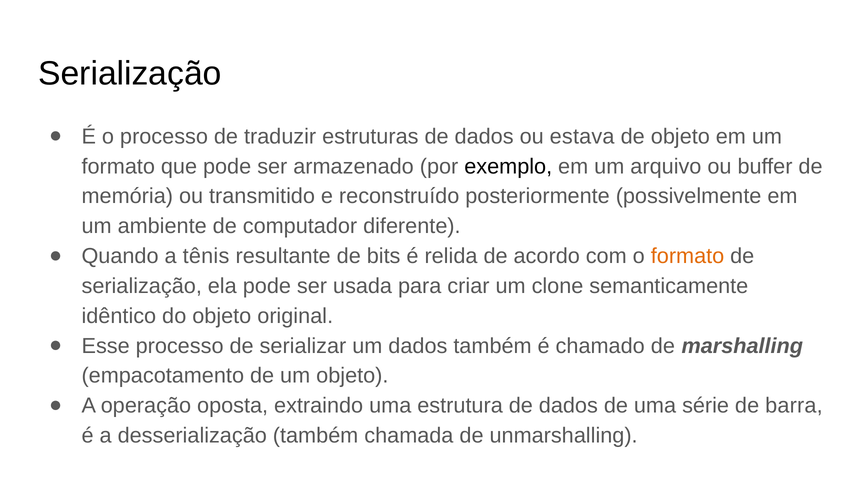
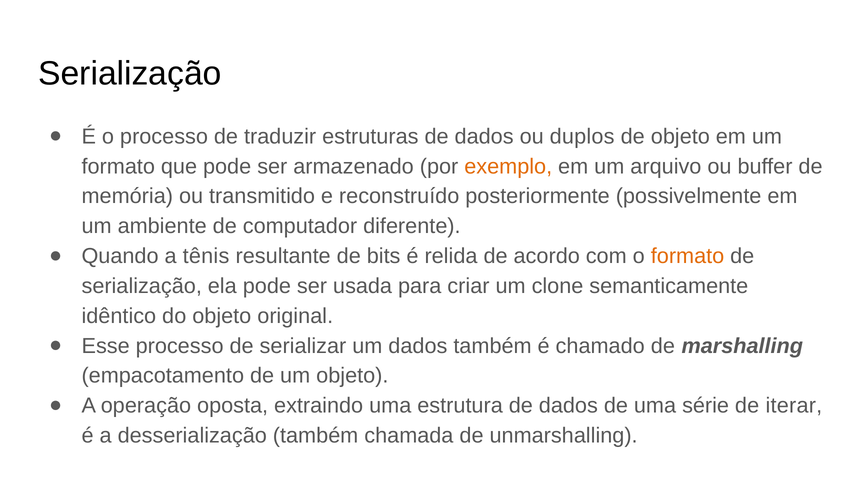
estava: estava -> duplos (582, 136)
exemplo colour: black -> orange (508, 166)
barra: barra -> iterar (794, 405)
